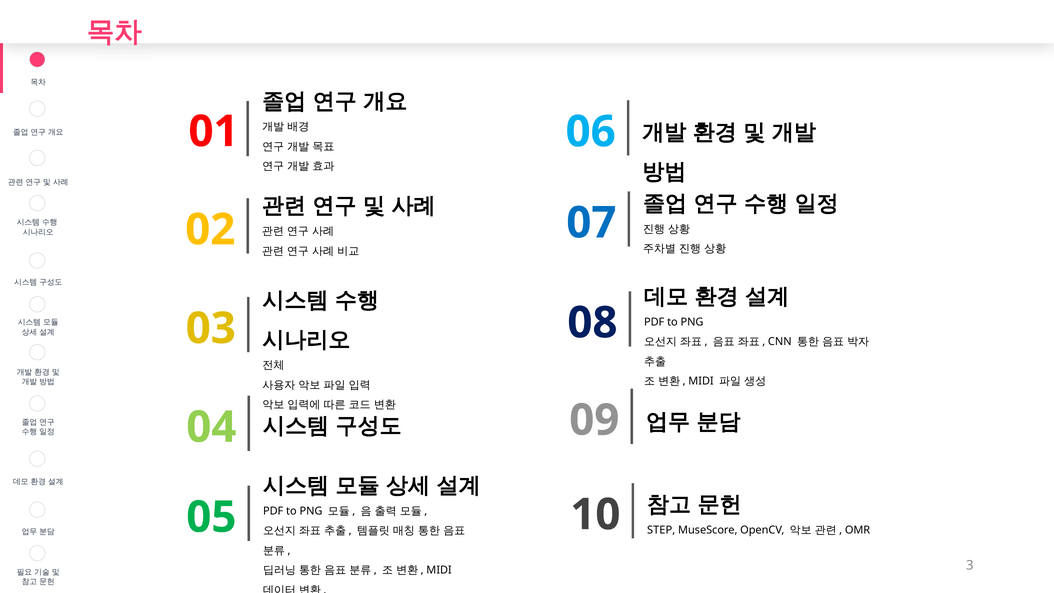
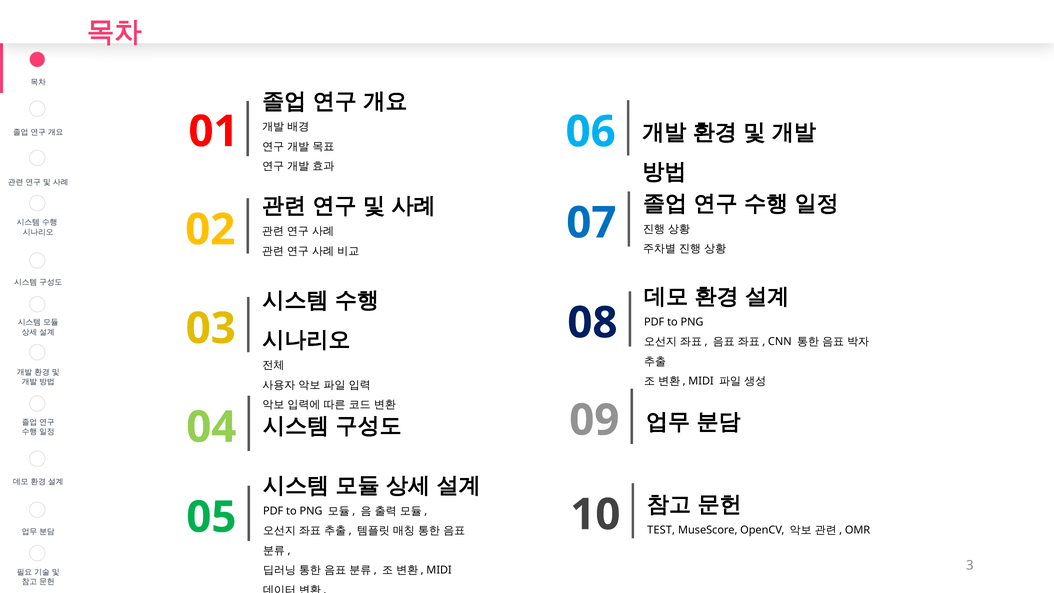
STEP: STEP -> TEST (661, 530)
